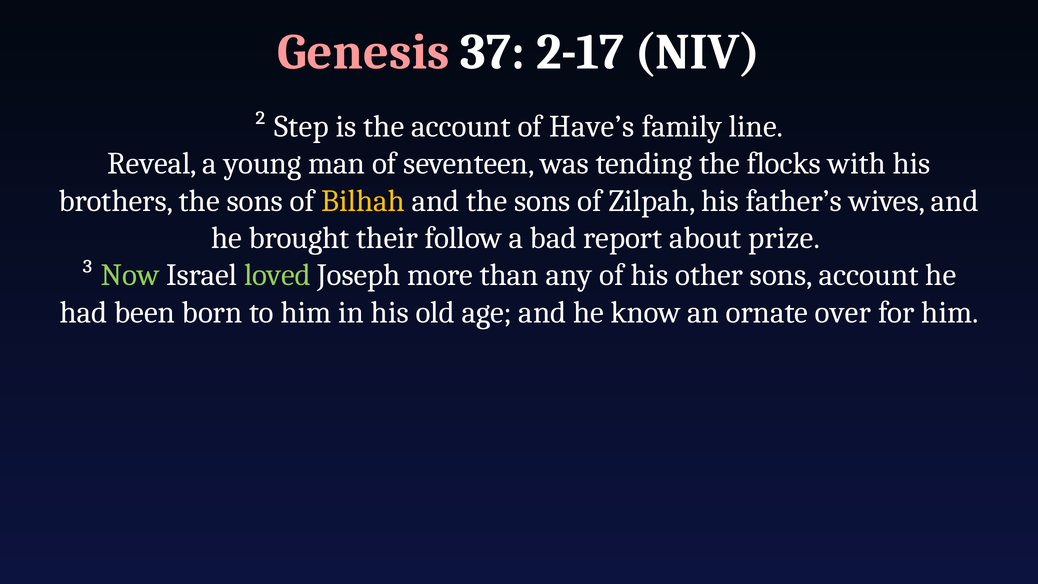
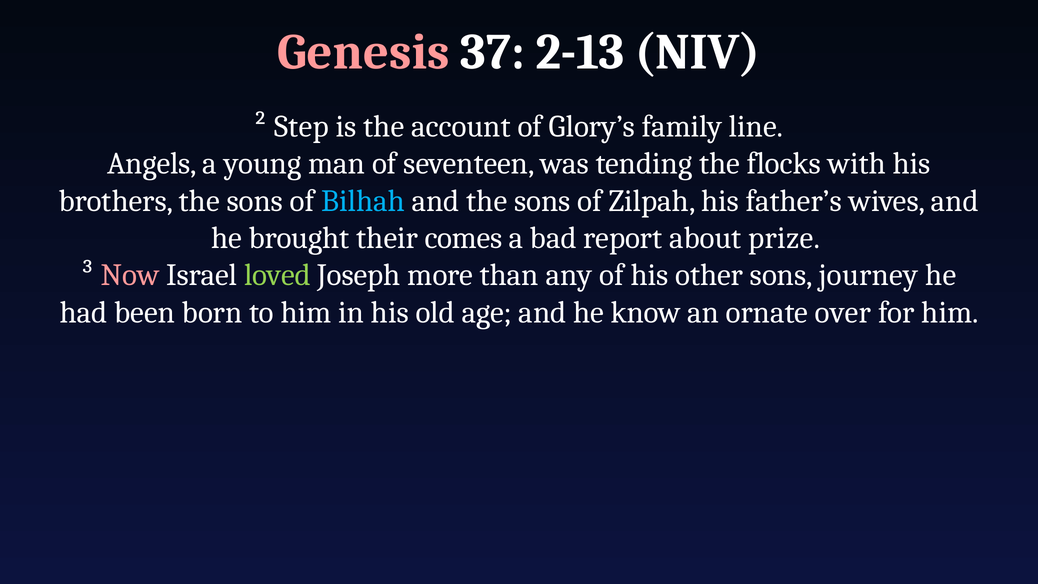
2-17: 2-17 -> 2-13 (580, 52)
Have’s: Have’s -> Glory’s (592, 126)
Reveal: Reveal -> Angels (152, 164)
Bilhah colour: yellow -> light blue (363, 201)
follow: follow -> comes (463, 238)
Now colour: light green -> pink (130, 275)
sons account: account -> journey (868, 275)
